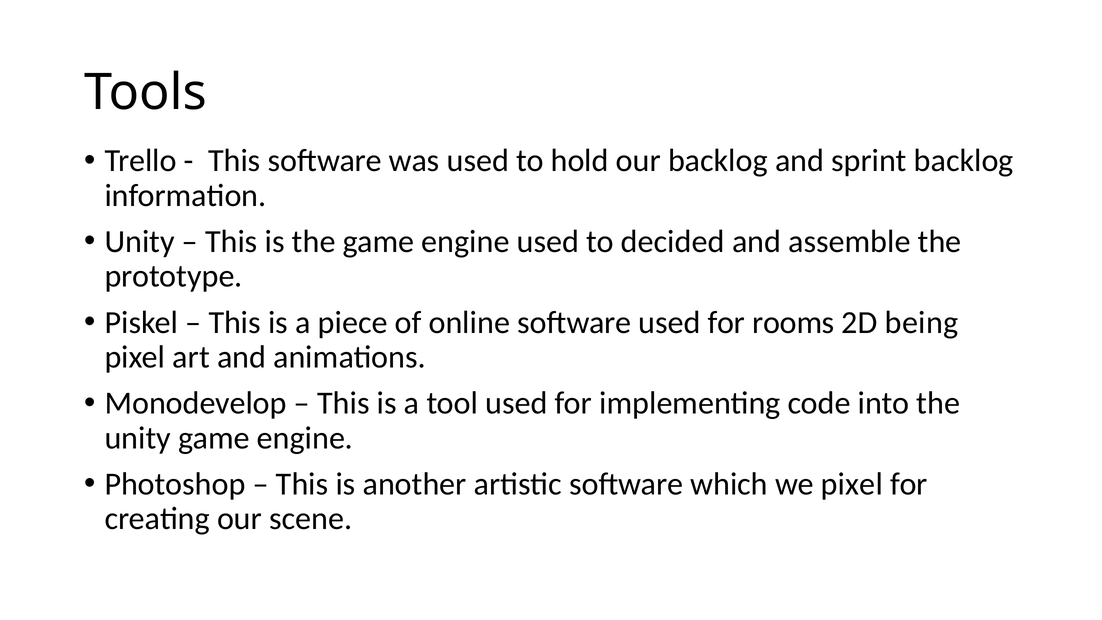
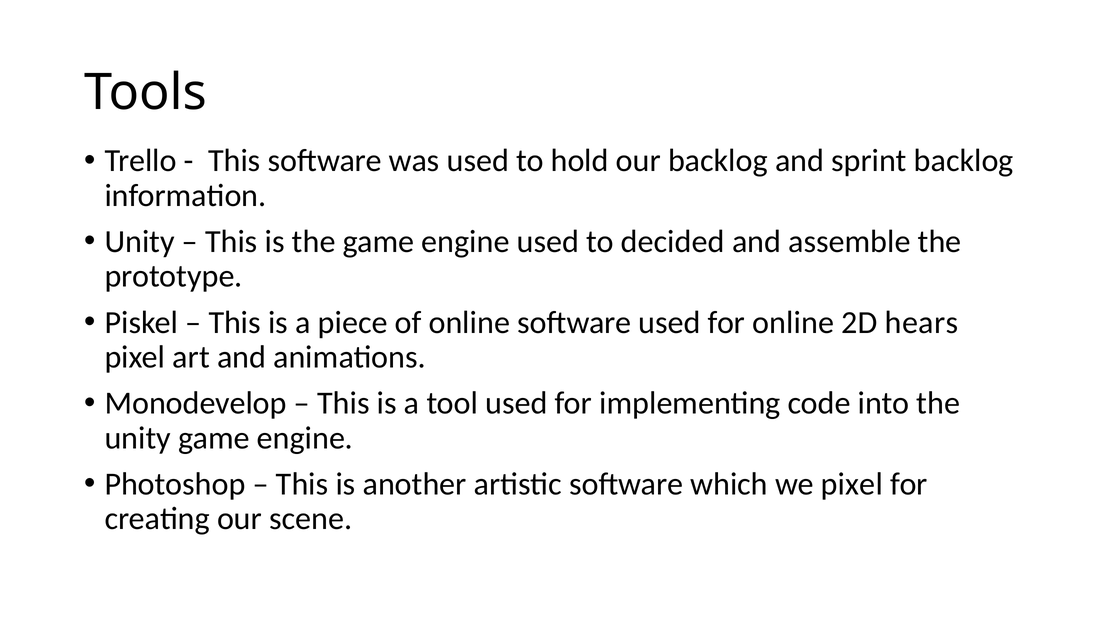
for rooms: rooms -> online (793, 322)
being: being -> hears (922, 322)
